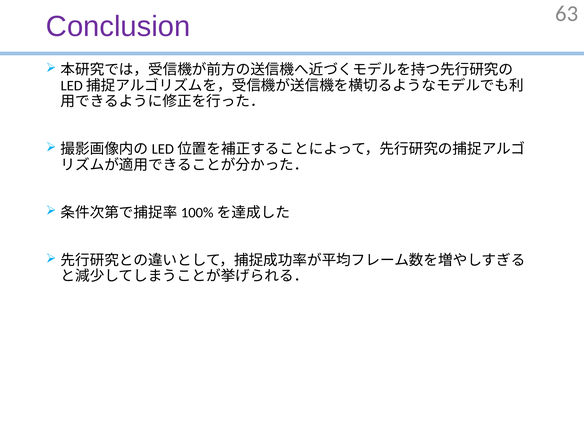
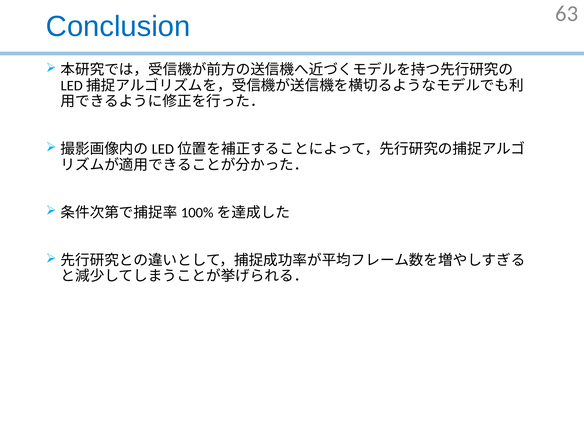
Conclusion colour: purple -> blue (118, 27)
